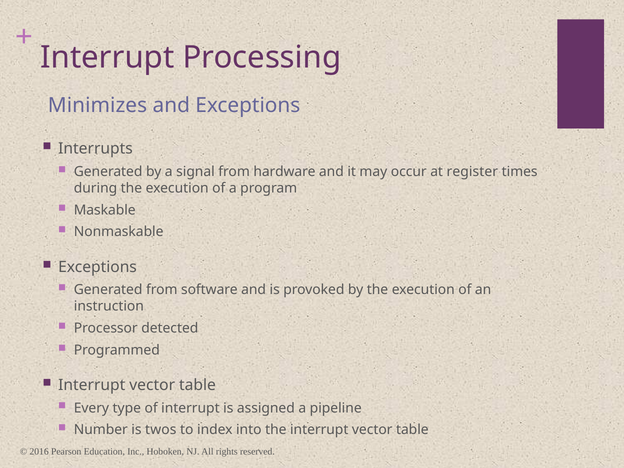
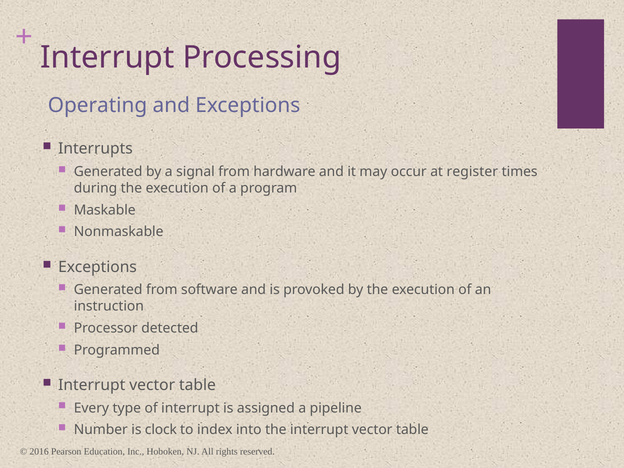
Minimizes: Minimizes -> Operating (98, 105)
twos: twos -> clock (161, 430)
